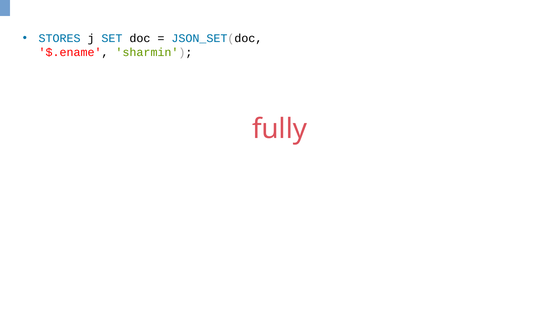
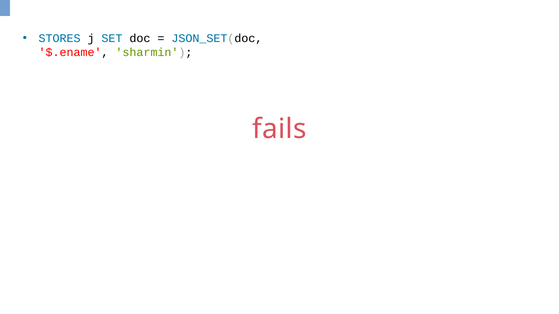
fully: fully -> fails (279, 129)
